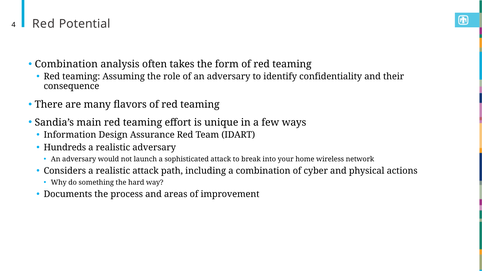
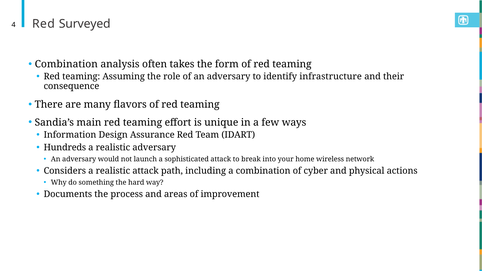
Potential: Potential -> Surveyed (85, 24)
confidentiality: confidentiality -> infrastructure (331, 77)
